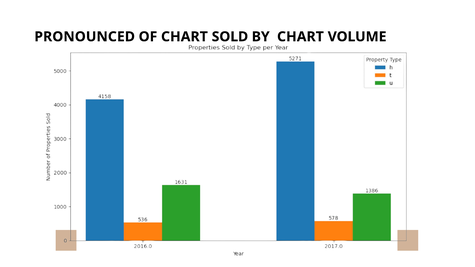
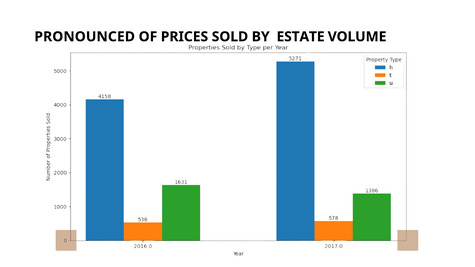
OF CHART: CHART -> PRICES (184, 37)
BY CHART: CHART -> ESTATE (301, 37)
